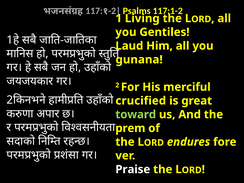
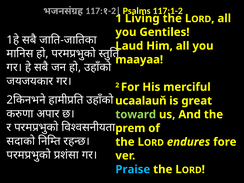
gunana: gunana -> maayaa (139, 60)
crucified: crucified -> ucaalauň (141, 101)
Praise colour: white -> light blue (133, 169)
